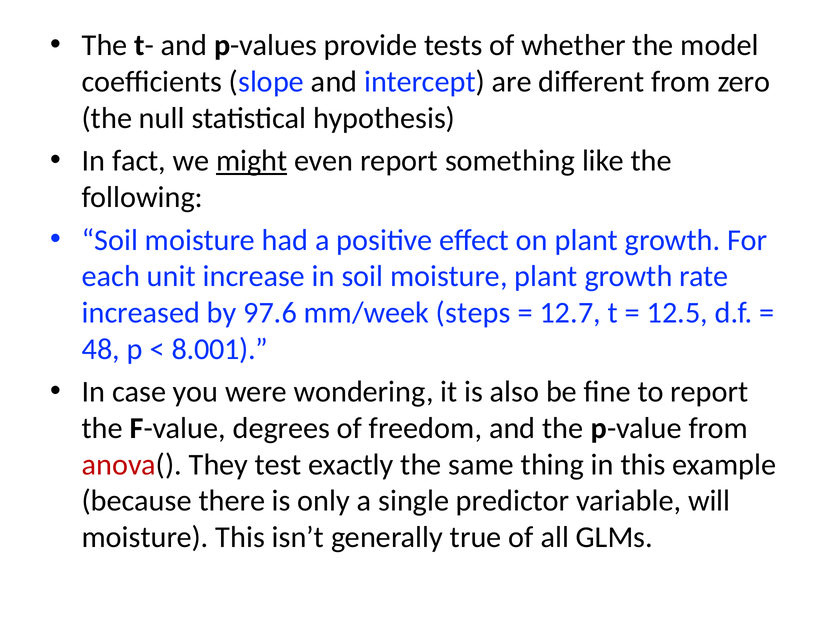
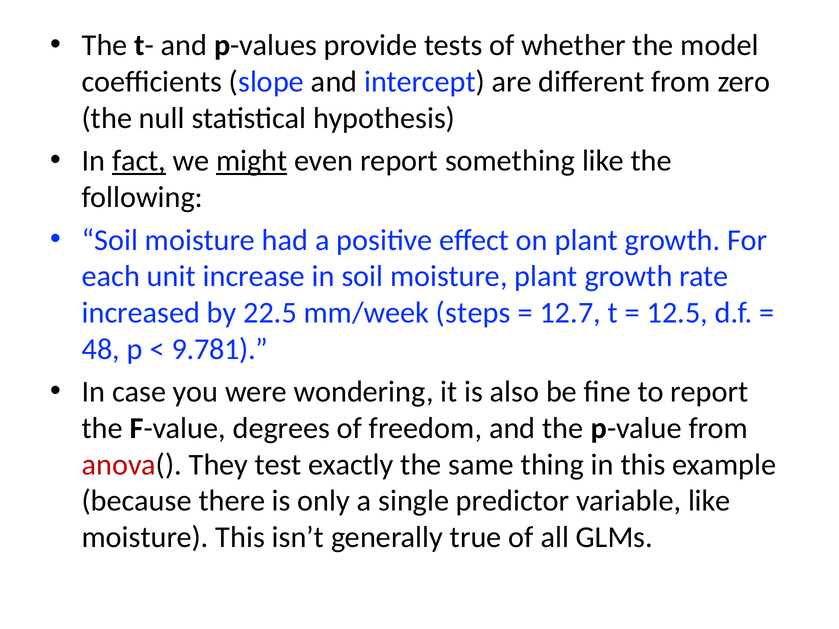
fact underline: none -> present (139, 161)
97.6: 97.6 -> 22.5 (270, 313)
8.001: 8.001 -> 9.781 (220, 349)
variable will: will -> like (709, 501)
